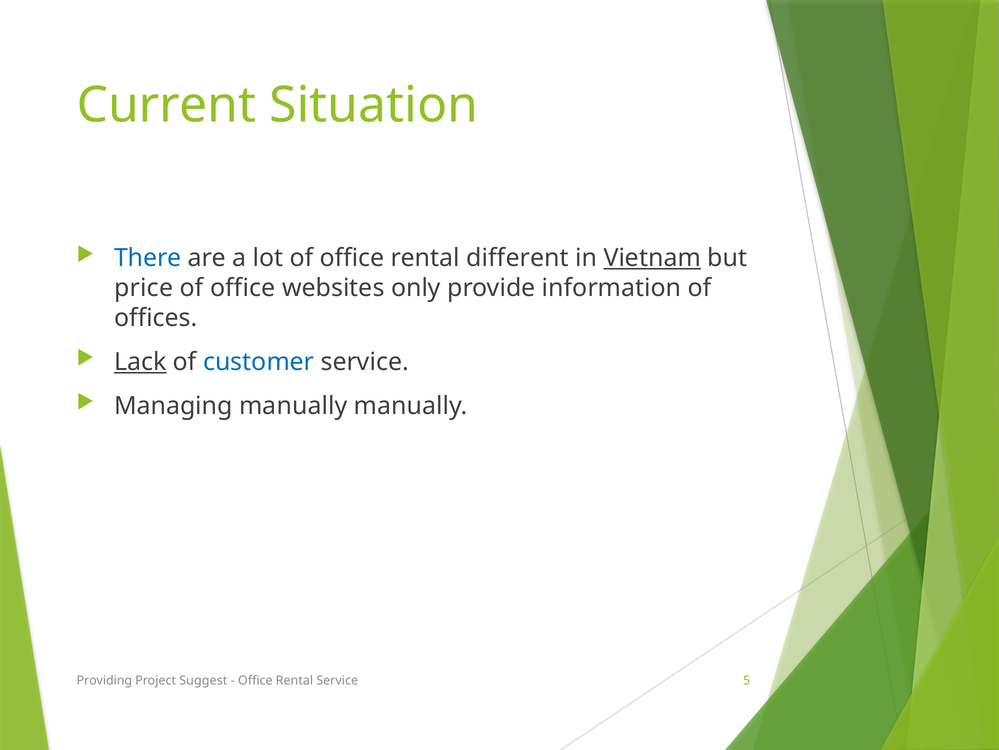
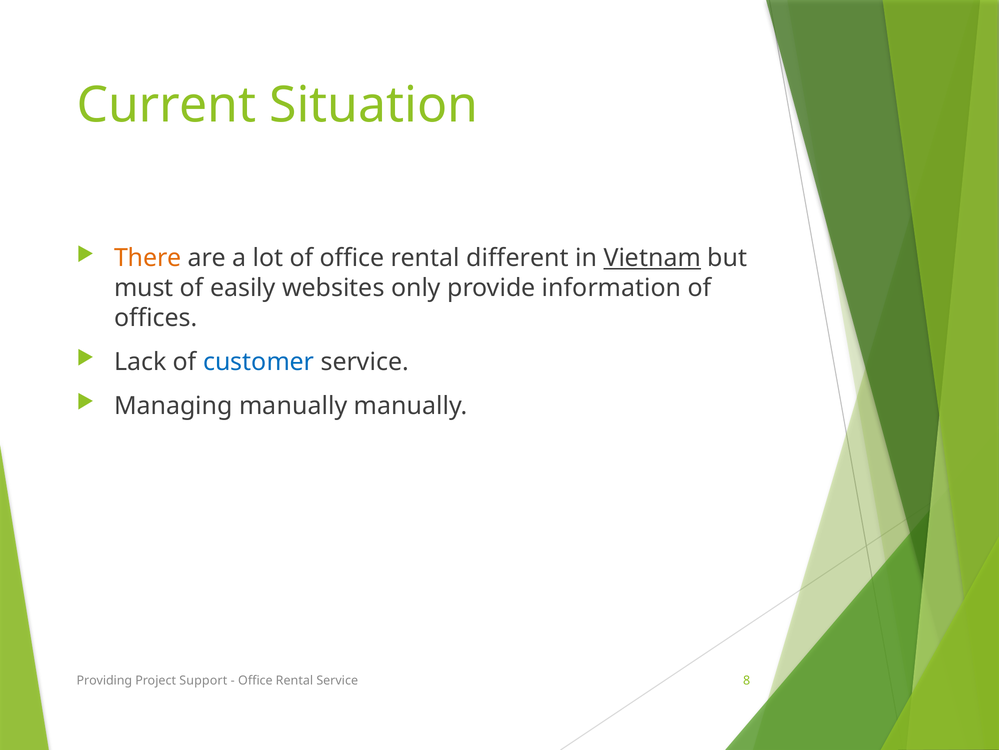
There colour: blue -> orange (148, 258)
price: price -> must (144, 288)
office: office -> easily (243, 288)
Lack underline: present -> none (140, 362)
Suggest: Suggest -> Support (203, 680)
5: 5 -> 8 (747, 680)
